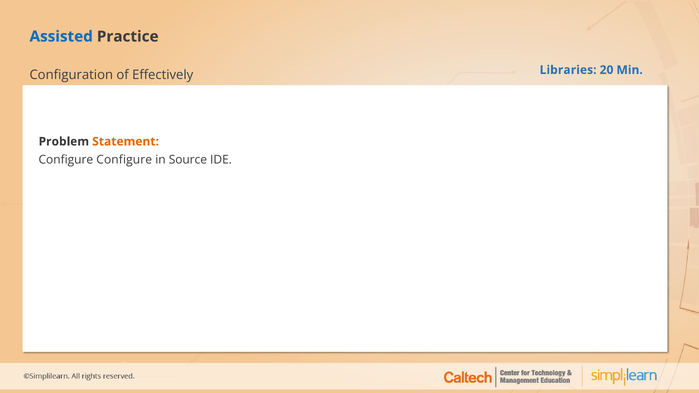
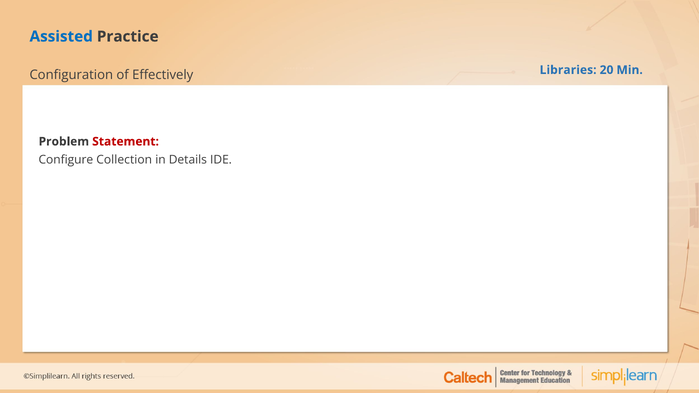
Statement colour: orange -> red (126, 142)
Configure Configure: Configure -> Collection (124, 160)
Source: Source -> Details (188, 160)
